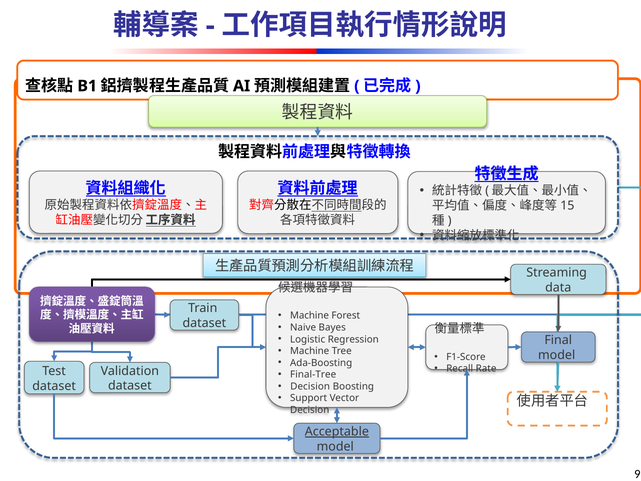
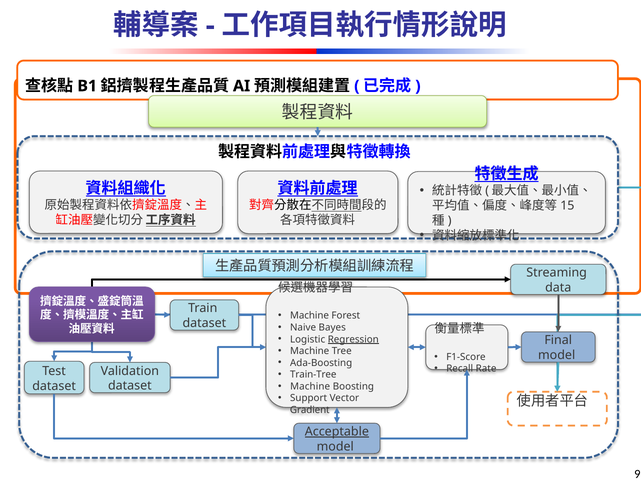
Regression underline: none -> present (353, 339)
Final-Tree: Final-Tree -> Train-Tree (313, 374)
Decision: Decision -> Machine (310, 386)
Decision: Decision -> Gradient (310, 410)
